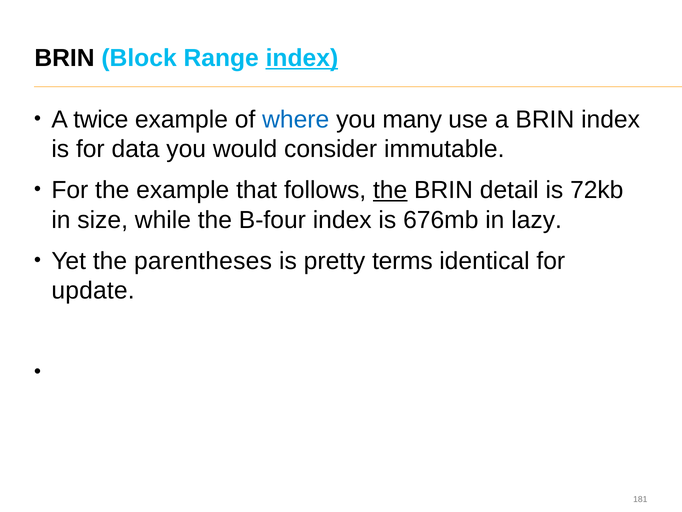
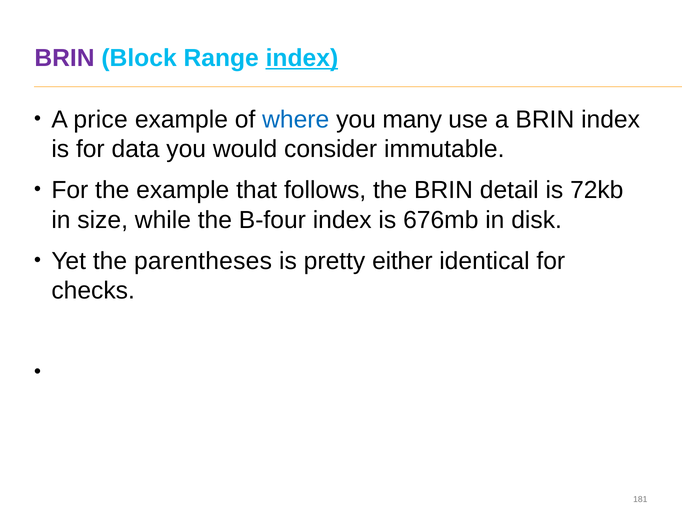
BRIN colour: black -> purple (64, 58)
twice: twice -> price (101, 120)
the underline: present -> none (390, 190)
lazy: lazy -> disk (537, 220)
terms: terms -> either (402, 261)
update: update -> checks (93, 290)
